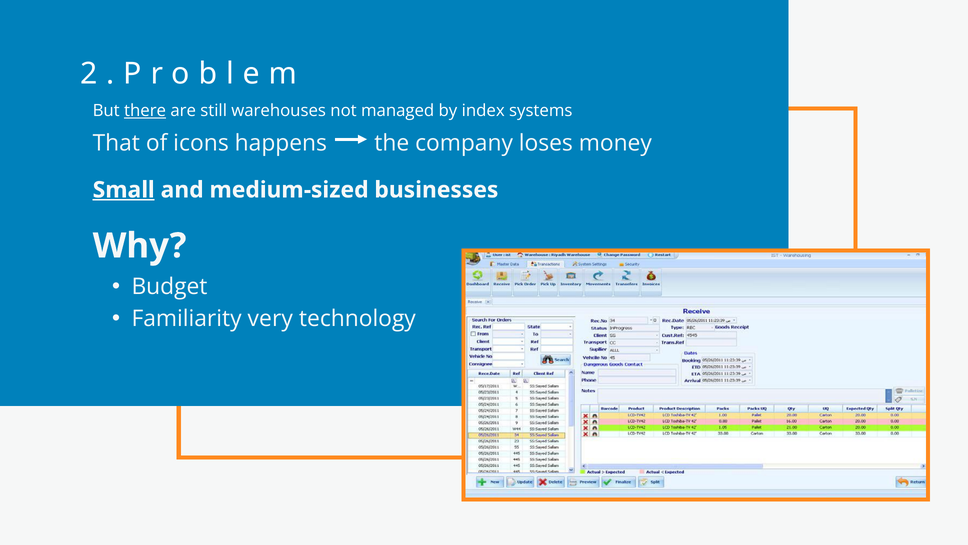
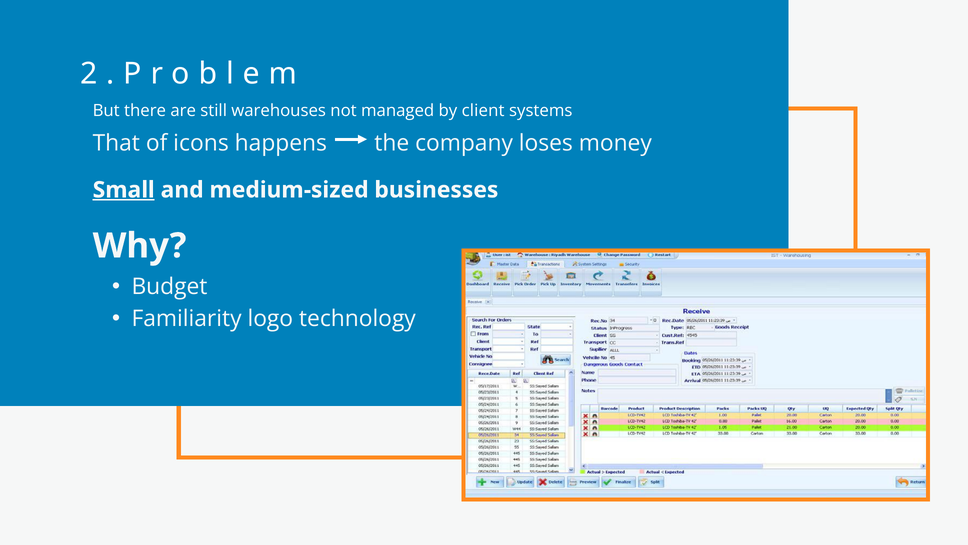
there underline: present -> none (145, 111)
index: index -> client (483, 111)
very: very -> logo (270, 319)
